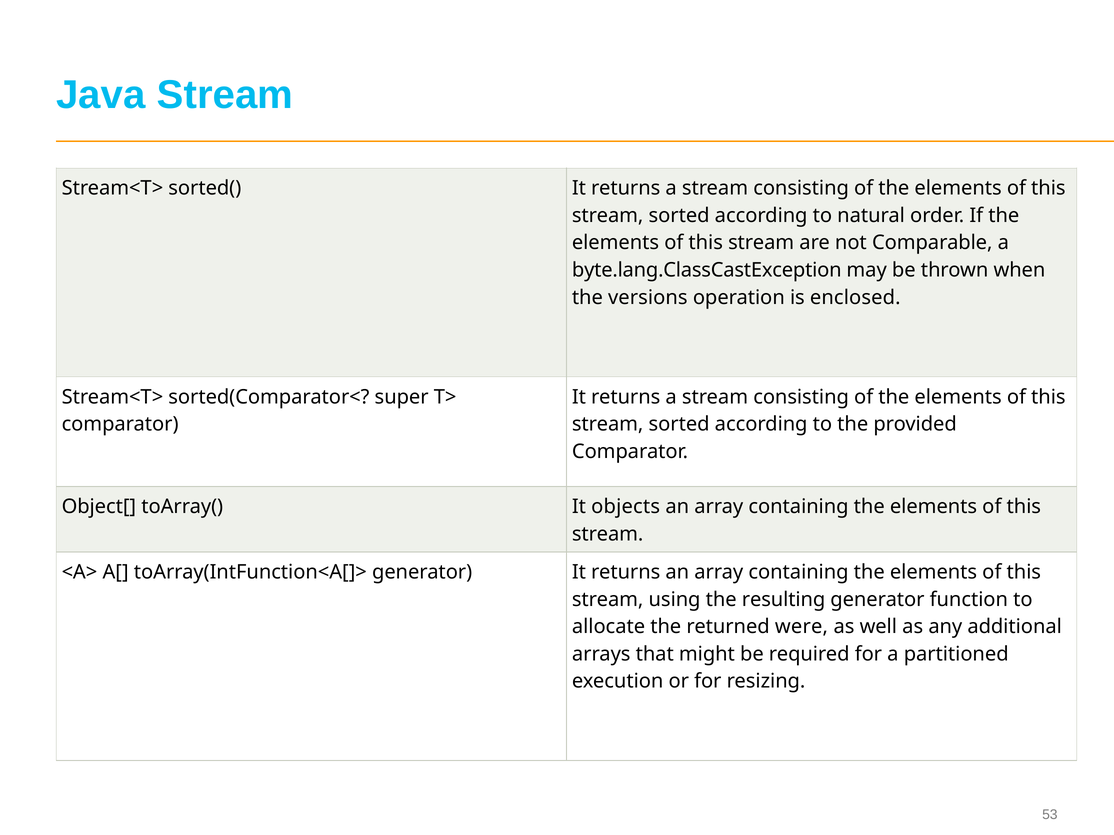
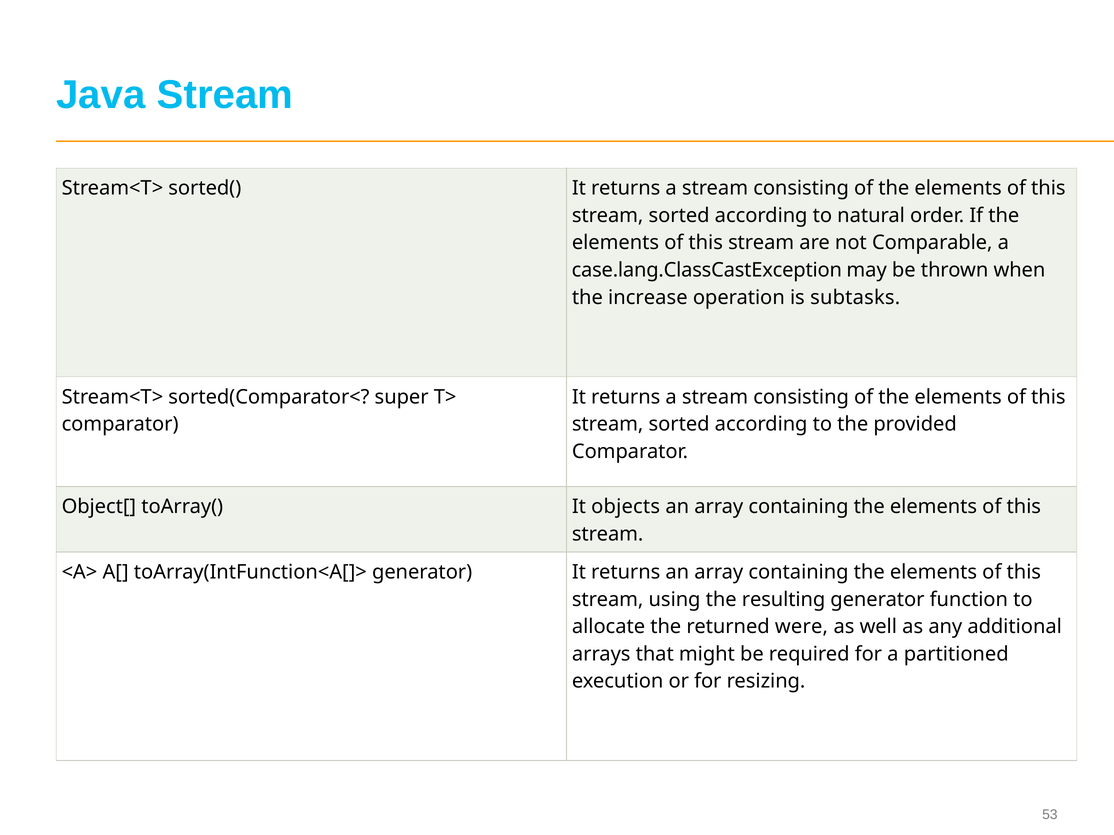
byte.lang.ClassCastException: byte.lang.ClassCastException -> case.lang.ClassCastException (707, 270)
versions: versions -> increase (648, 298)
enclosed: enclosed -> subtasks (855, 298)
